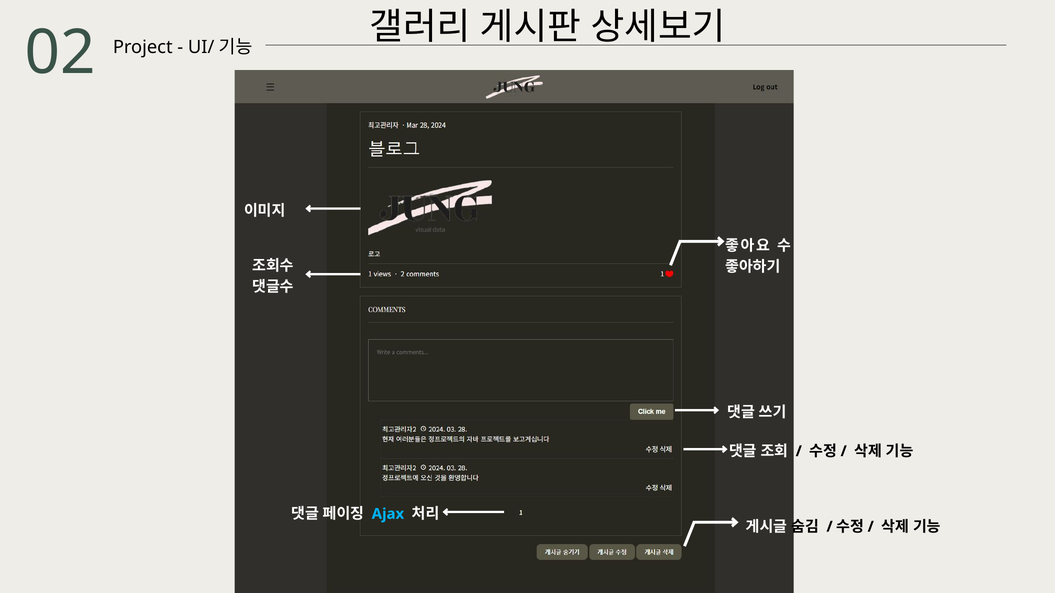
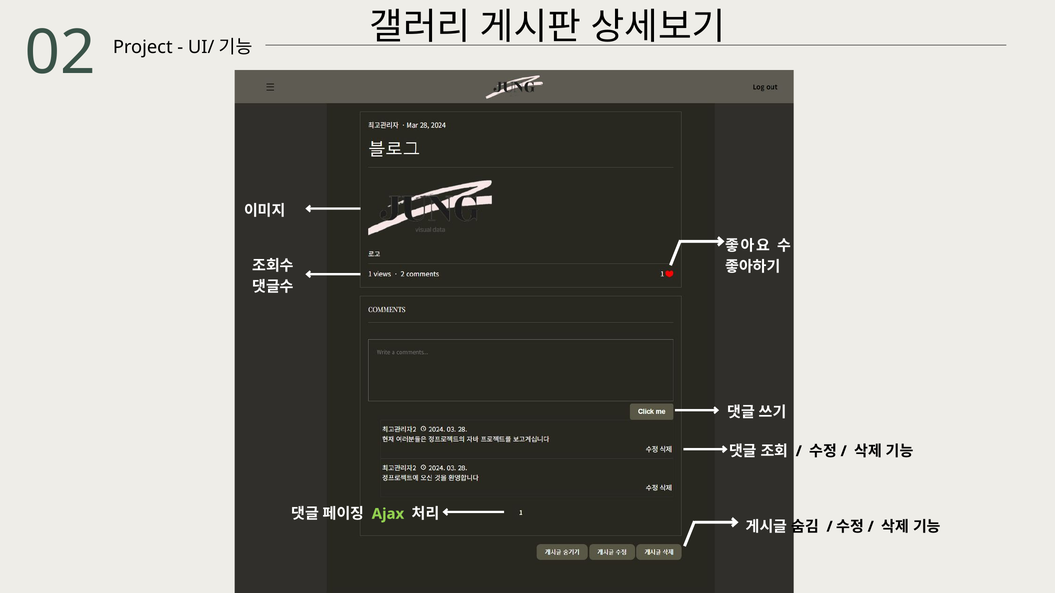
Ajax colour: light blue -> light green (388, 514)
